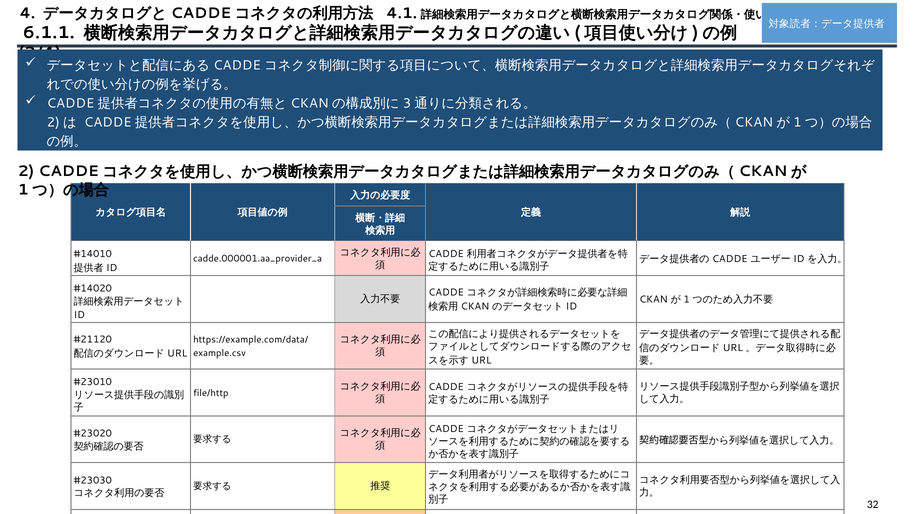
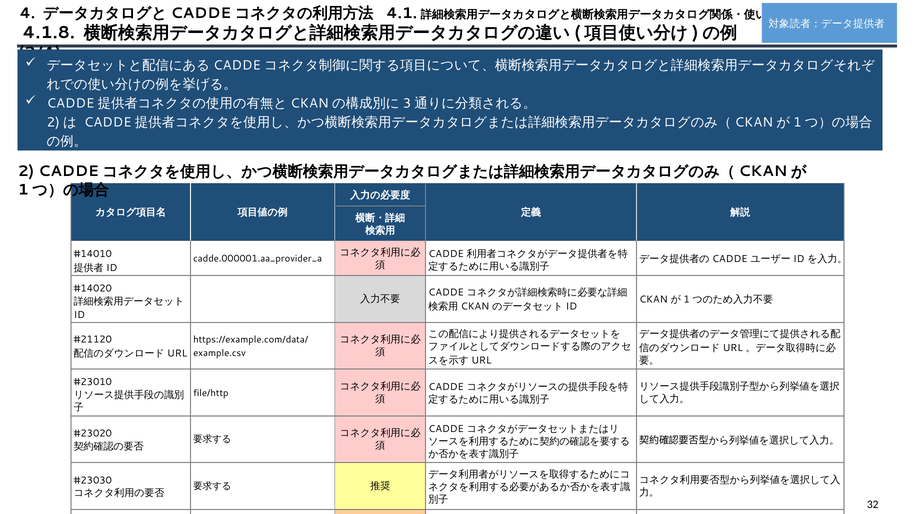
6.1.1: 6.1.1 -> 4.1.8 (49, 33)
